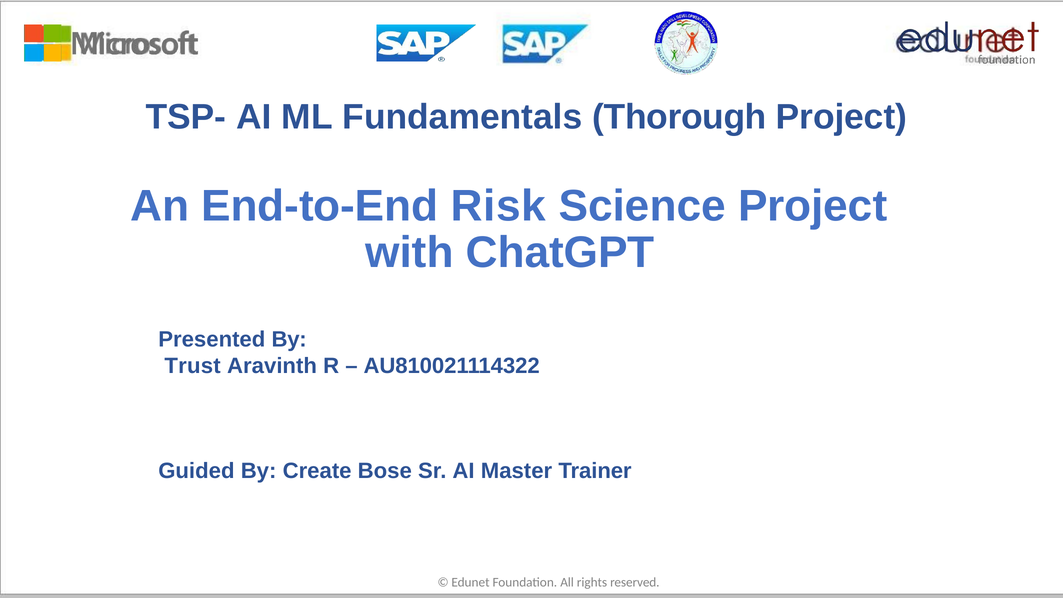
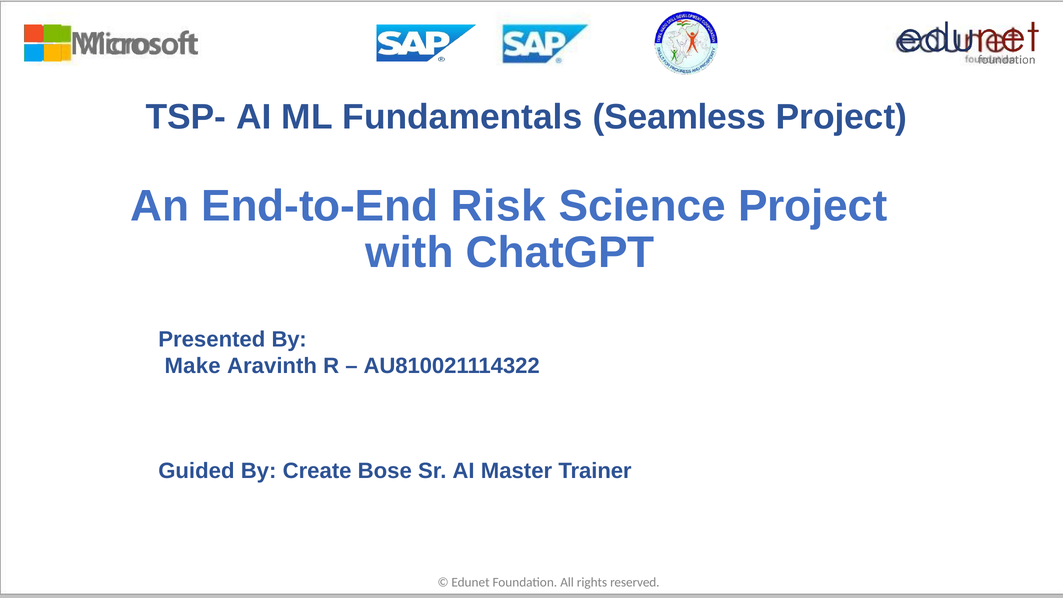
Thorough: Thorough -> Seamless (679, 117)
Trust: Trust -> Make (193, 366)
